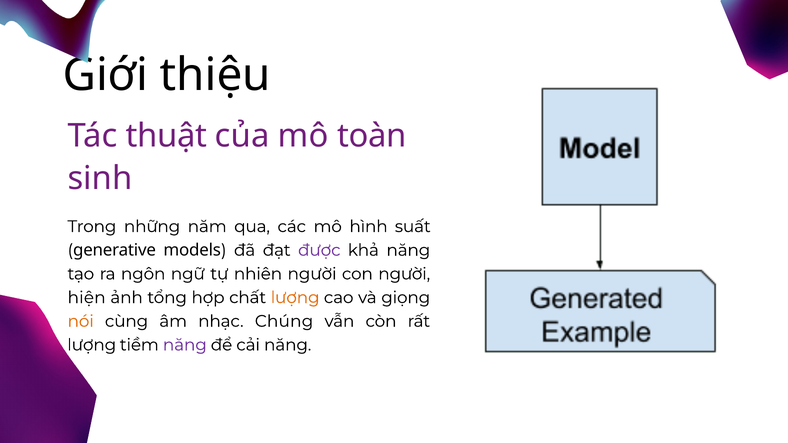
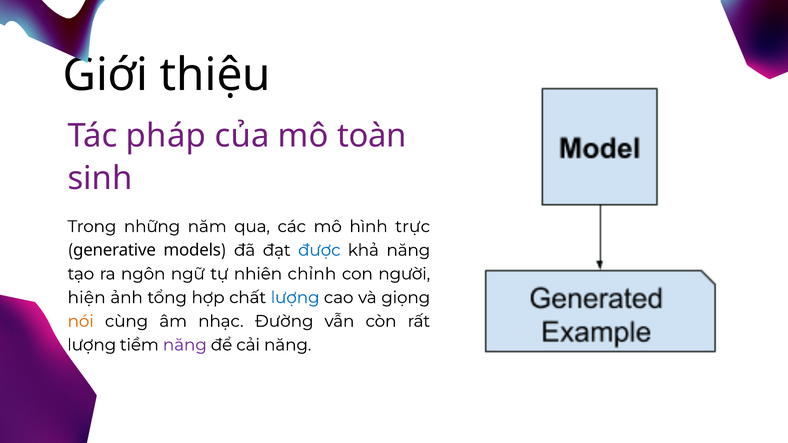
thuật: thuật -> pháp (166, 136)
suất: suất -> trực (413, 227)
được colour: purple -> blue (319, 250)
nhiên người: người -> chỉnh (312, 274)
lượng colour: orange -> blue (295, 298)
Chúng: Chúng -> Đường (284, 321)
